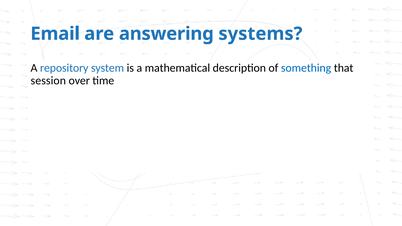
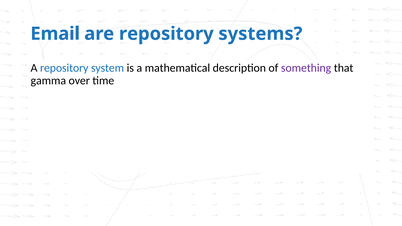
are answering: answering -> repository (166, 34)
something colour: blue -> purple (306, 68)
session: session -> gamma (48, 81)
